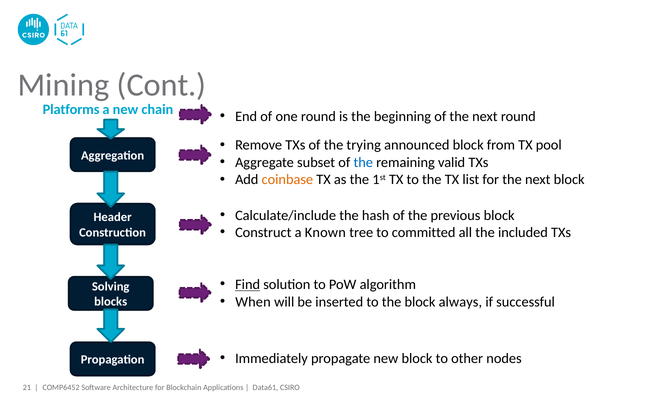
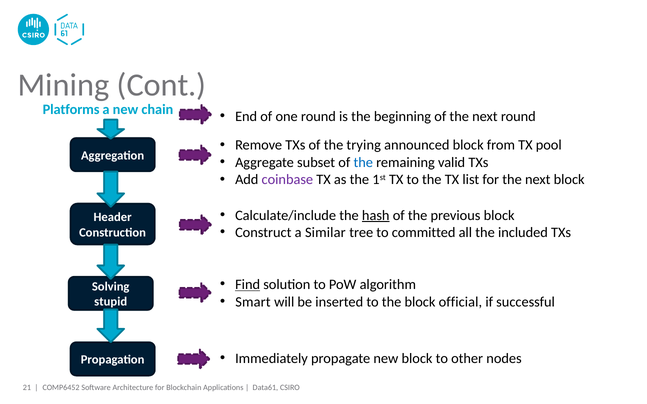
coinbase colour: orange -> purple (287, 180)
hash underline: none -> present (376, 215)
Known: Known -> Similar (325, 233)
When: When -> Smart (253, 302)
always: always -> official (460, 302)
blocks: blocks -> stupid (111, 302)
